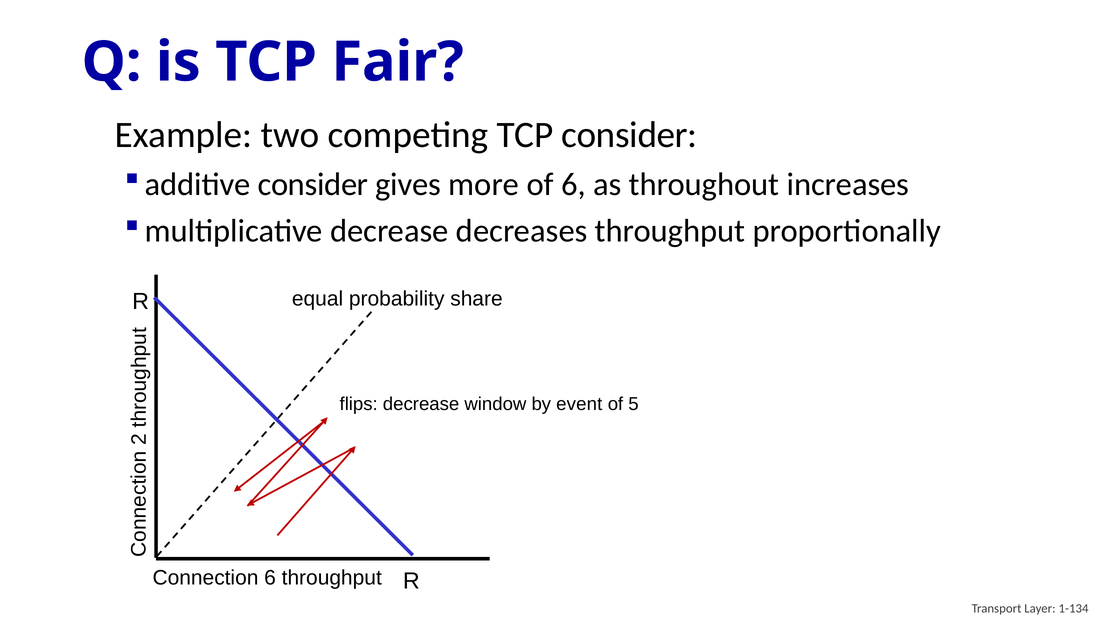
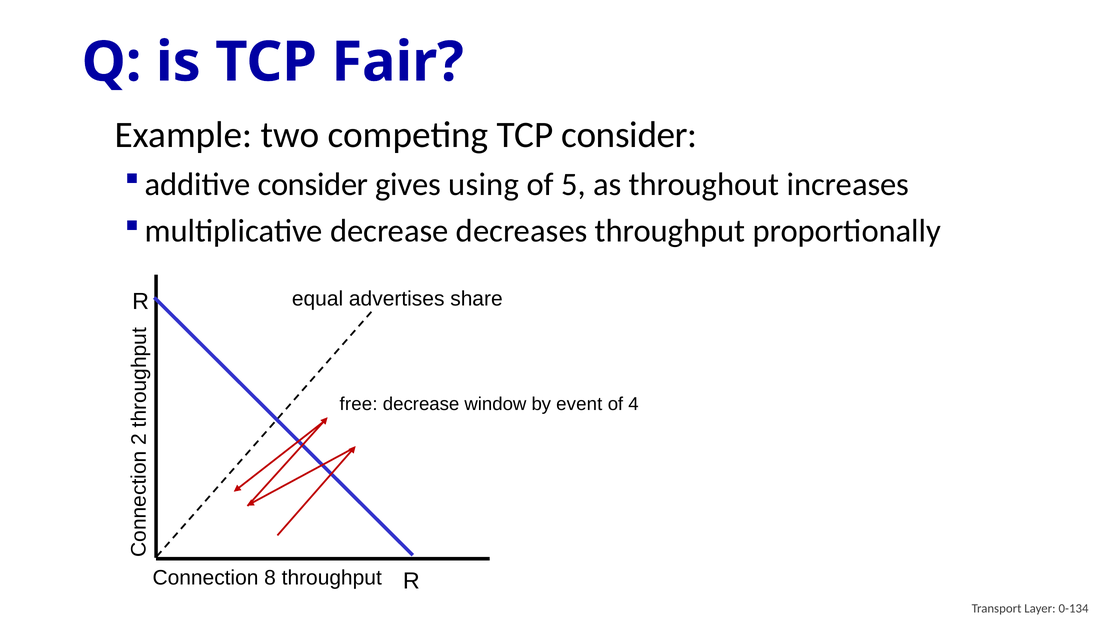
more: more -> using (484, 184)
of 6: 6 -> 5 (573, 184)
probability: probability -> advertises (397, 299)
flips: flips -> free (359, 404)
5: 5 -> 4 (633, 404)
Connection 6: 6 -> 8 (270, 578)
1-134: 1-134 -> 0-134 (1074, 608)
